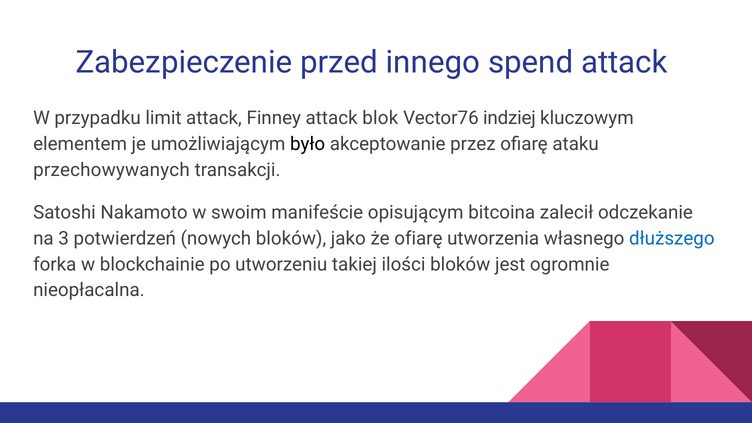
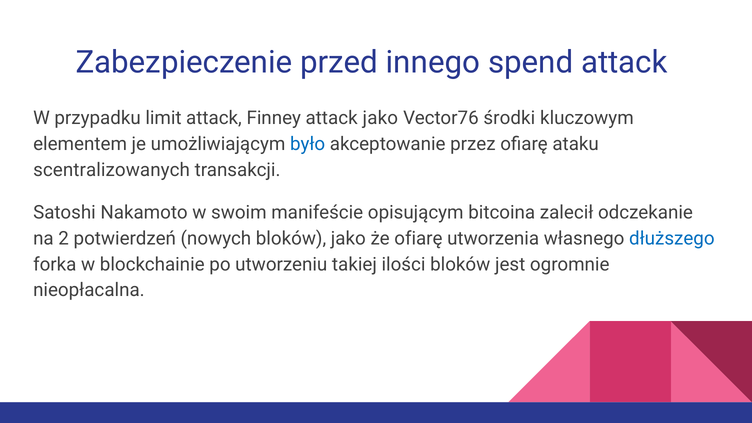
attack blok: blok -> jako (380, 118)
indziej: indziej -> środki (509, 118)
było colour: black -> blue (308, 144)
przechowywanych: przechowywanych -> scentralizowanych (112, 170)
3: 3 -> 2 (64, 238)
